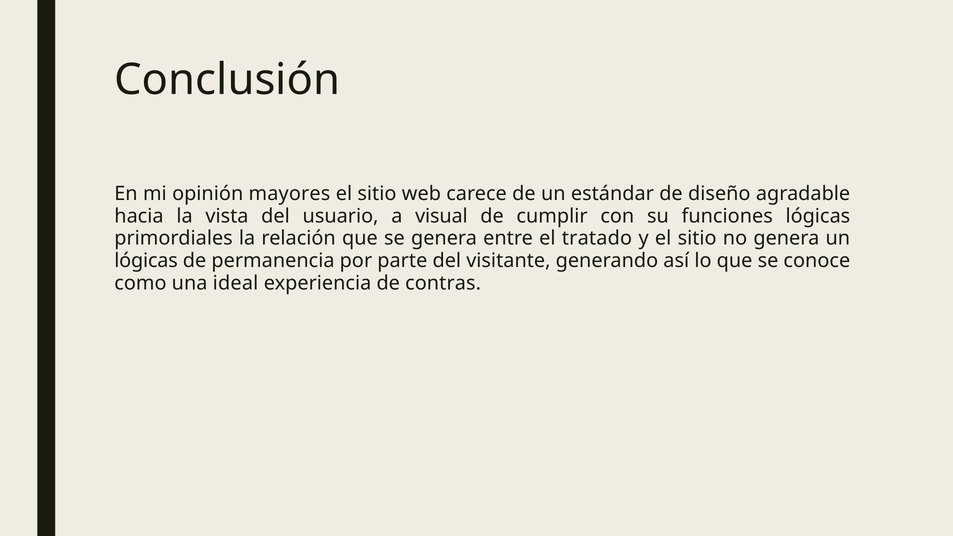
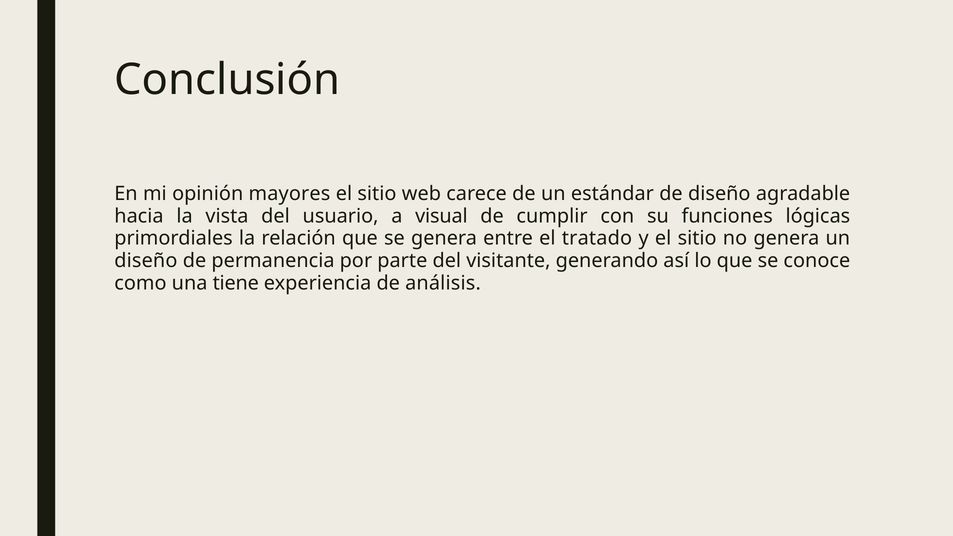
lógicas: lógicas -> diseño (146, 261)
ideal: ideal -> tiene (236, 283)
contras: contras -> análisis (443, 283)
